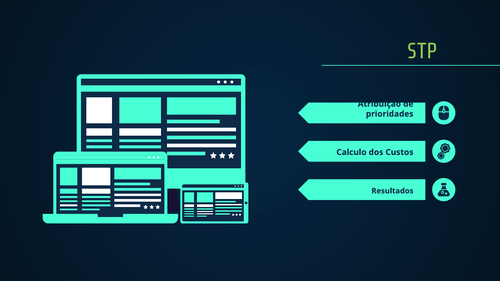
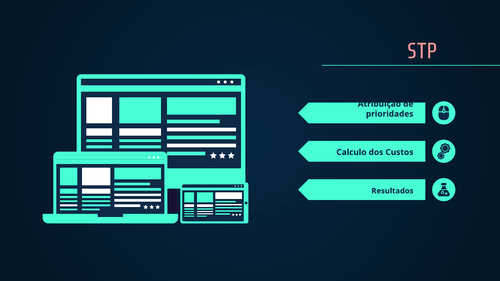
STP colour: light green -> pink (422, 51)
